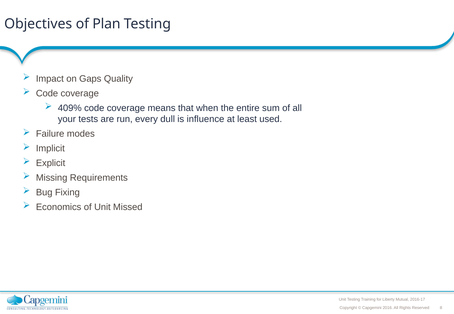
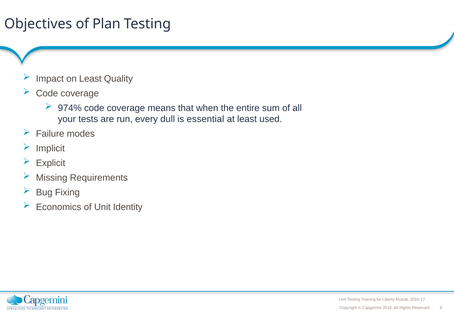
on Gaps: Gaps -> Least (90, 79)
409%: 409% -> 974% (70, 108)
influence: influence -> essential (205, 119)
Missed: Missed -> Identity (128, 207)
